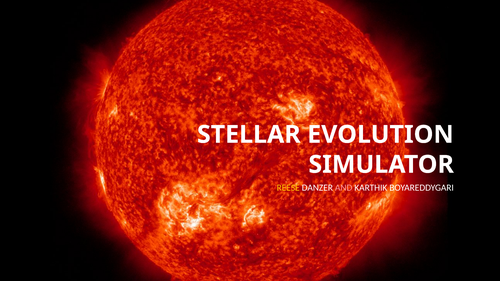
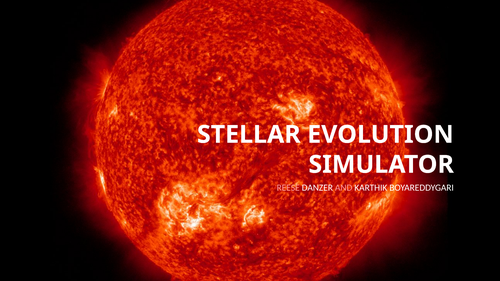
REESE colour: yellow -> pink (288, 188)
